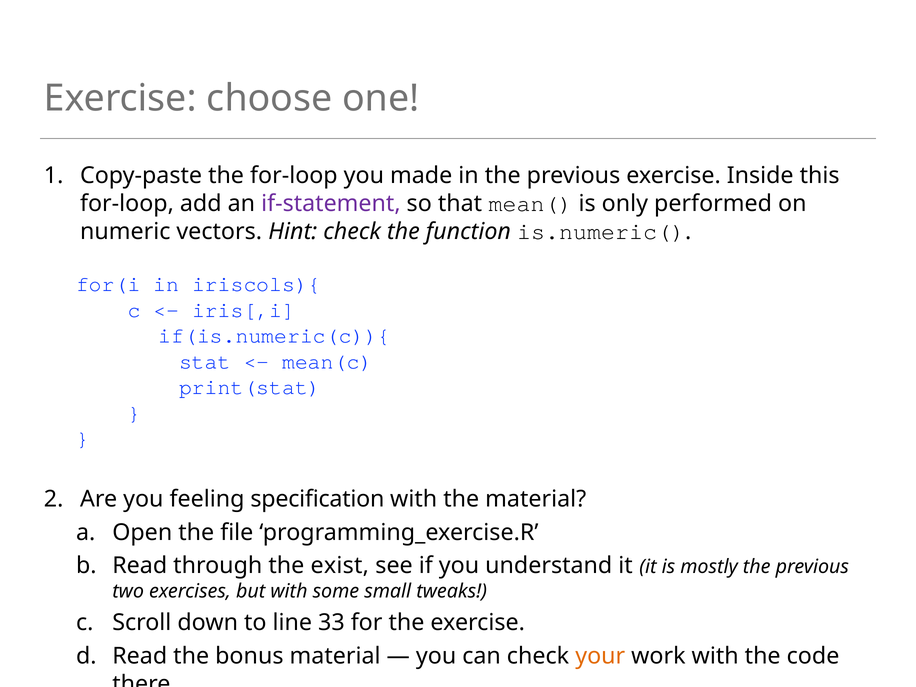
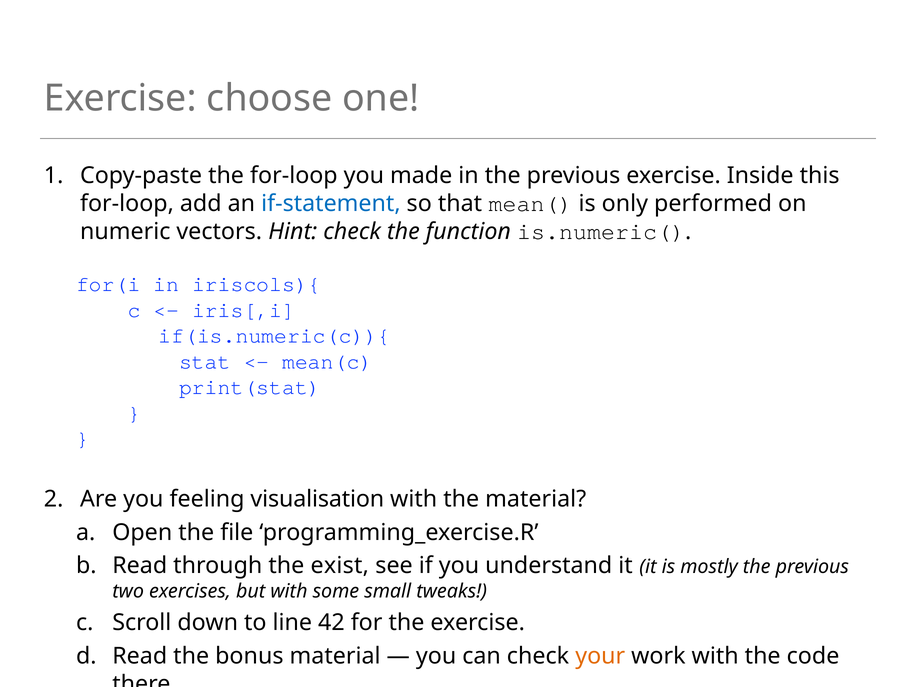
if-statement colour: purple -> blue (331, 204)
specification: specification -> visualisation (317, 499)
33: 33 -> 42 (331, 623)
